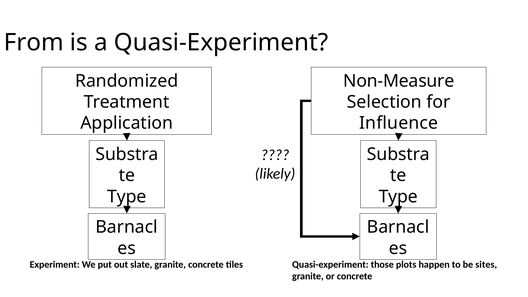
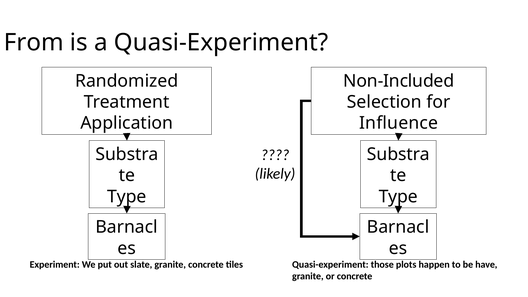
Non-Measure: Non-Measure -> Non-Included (399, 81)
sites: sites -> have (486, 264)
